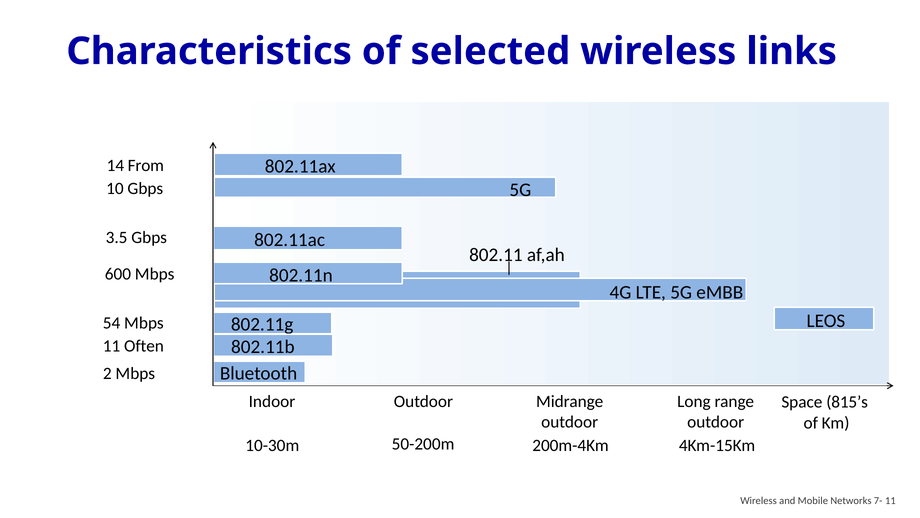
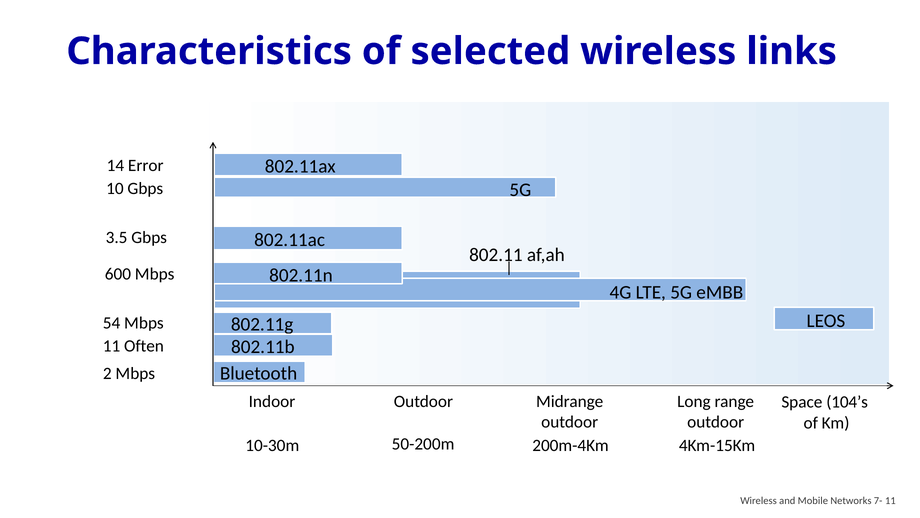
From: From -> Error (146, 165)
815’s: 815’s -> 104’s (847, 402)
